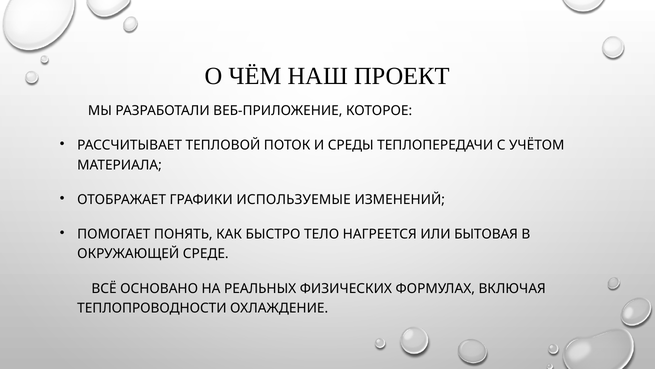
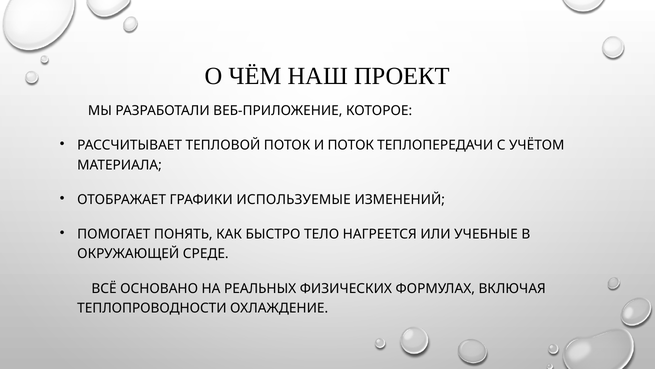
И СРЕДЫ: СРЕДЫ -> ПОТОК (351, 145)
БЫТОВАЯ: БЫТОВАЯ -> УЧЕБНЫЕ (486, 234)
